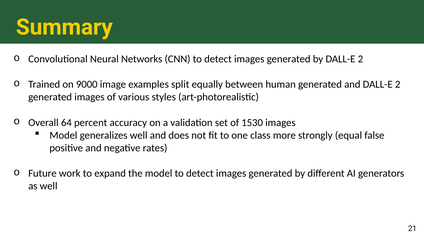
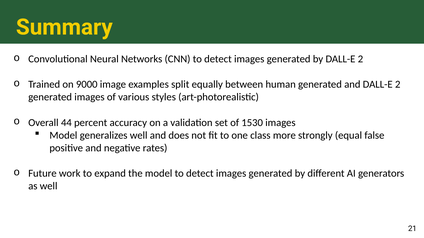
64: 64 -> 44 (66, 123)
